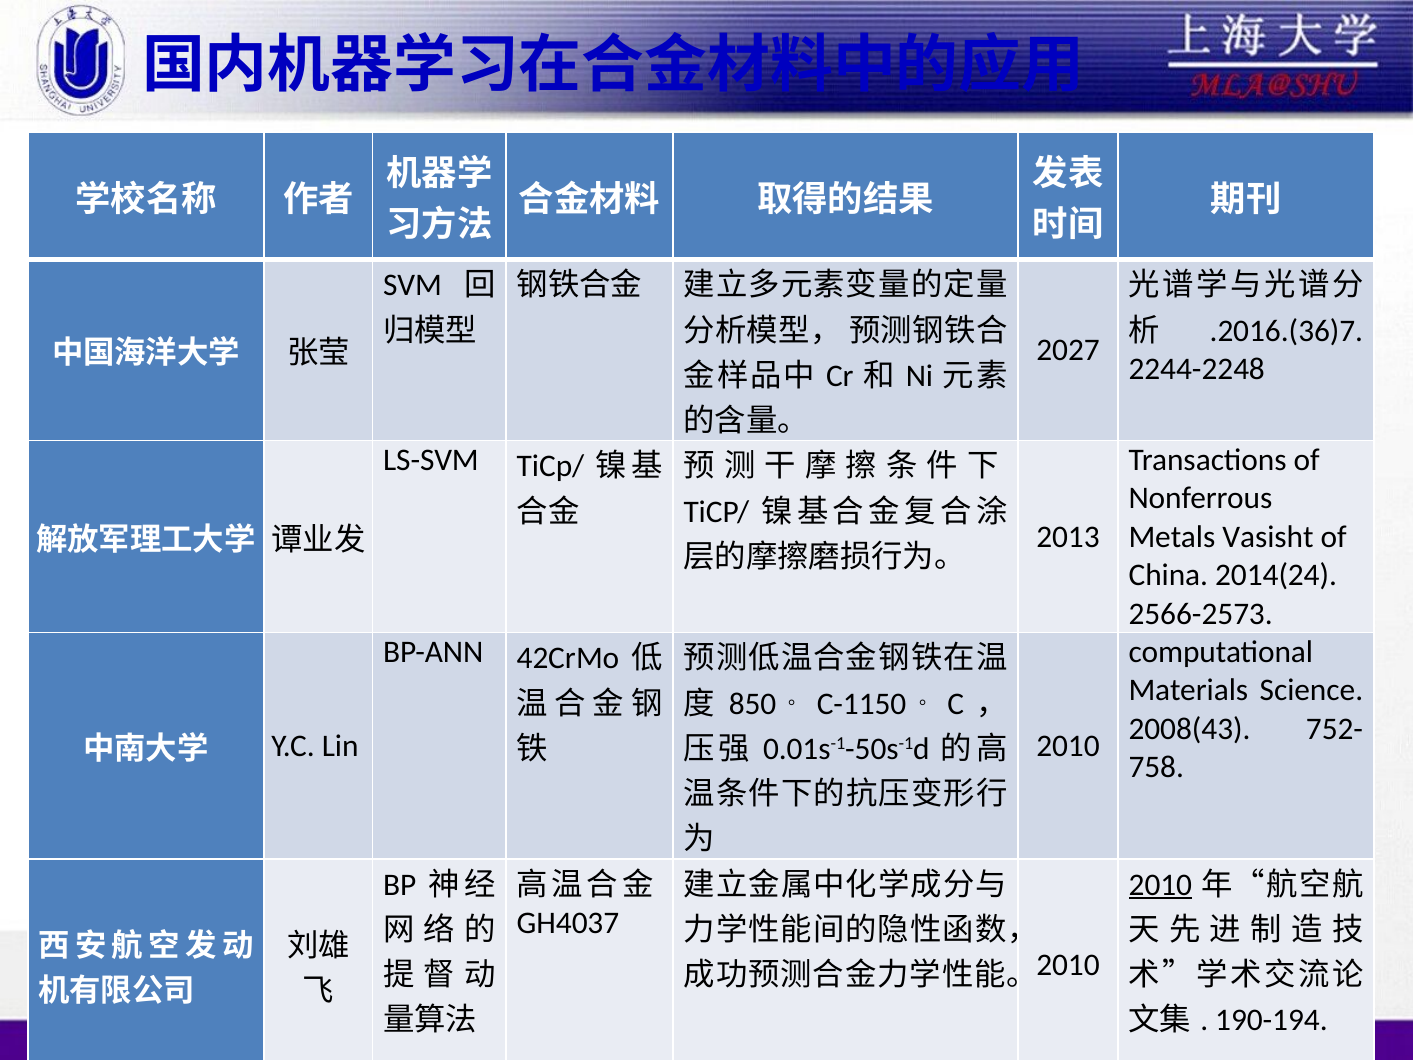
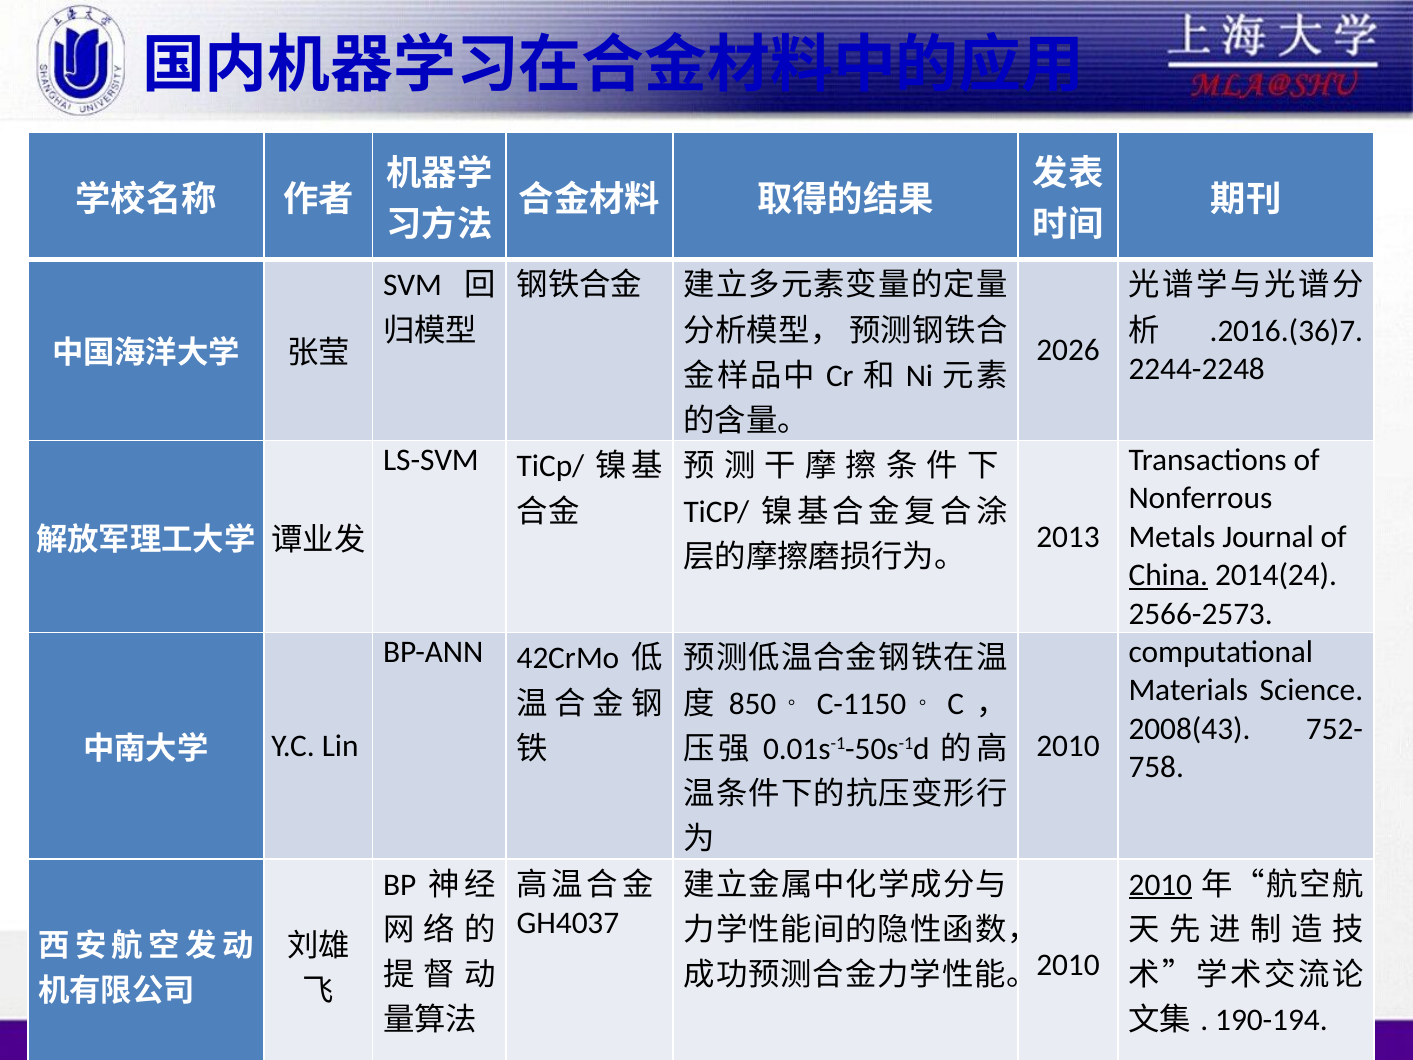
2027: 2027 -> 2026 (1068, 350)
Vasisht: Vasisht -> Journal (1268, 537)
China underline: none -> present (1168, 575)
